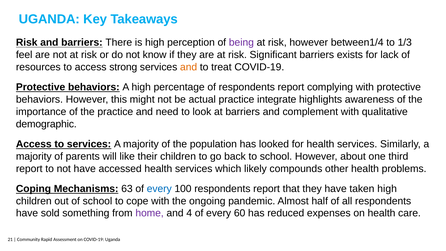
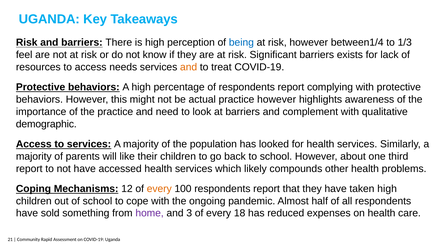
being colour: purple -> blue (241, 43)
strong: strong -> needs (123, 67)
practice integrate: integrate -> however (277, 99)
63: 63 -> 12 (127, 189)
every colour: blue -> orange (159, 189)
4: 4 -> 3 (189, 213)
60: 60 -> 18 (240, 213)
